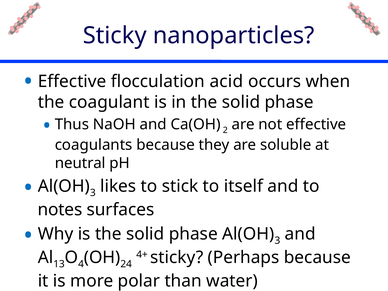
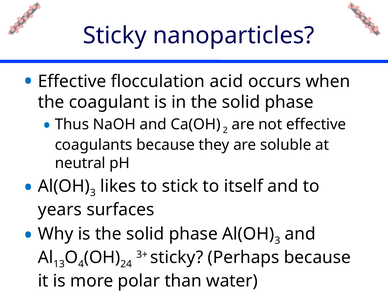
notes: notes -> years (60, 210)
4+: 4+ -> 3+ (142, 255)
